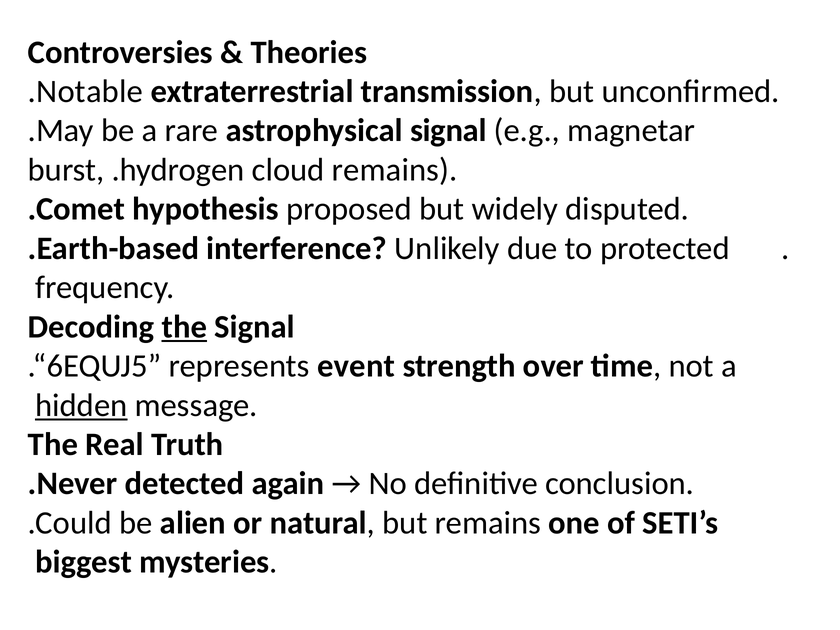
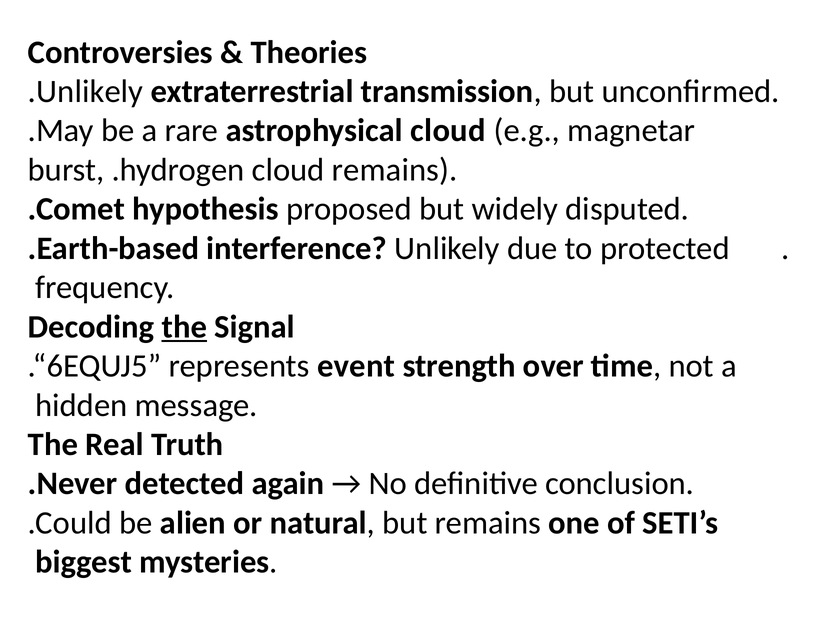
.Notable: .Notable -> .Unlikely (86, 91)
astrophysical signal: signal -> cloud (448, 131)
hidden underline: present -> none (81, 405)
